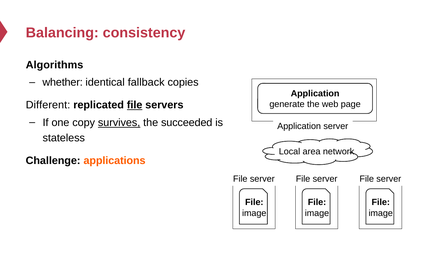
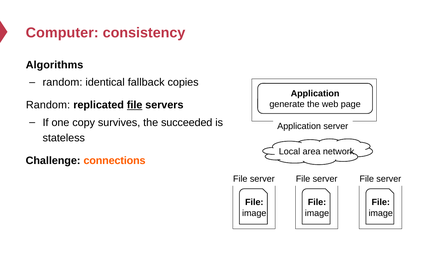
Balancing: Balancing -> Computer (62, 33)
whether: whether -> random (63, 82)
Different: Different -> Random (48, 105)
survives underline: present -> none (119, 123)
applications: applications -> connections (115, 161)
